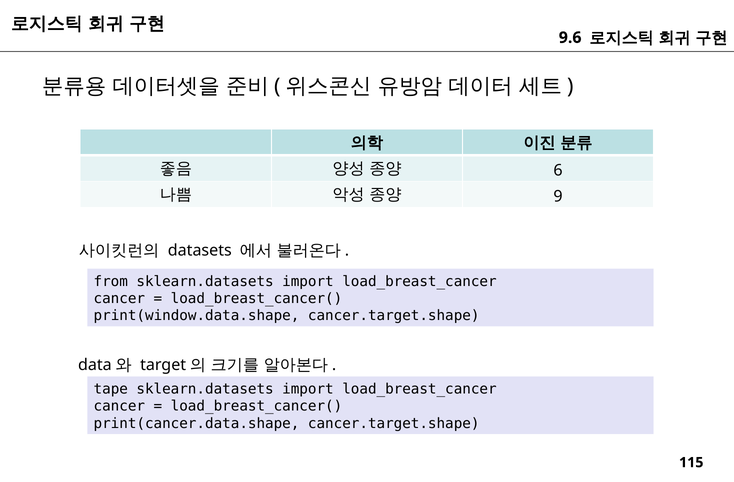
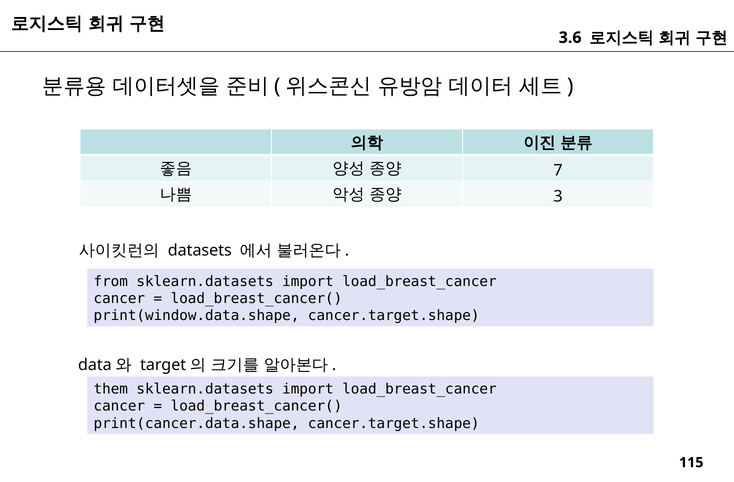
9.6: 9.6 -> 3.6 (570, 38)
6: 6 -> 7 (558, 170)
9: 9 -> 3 (558, 196)
tape: tape -> them (111, 389)
